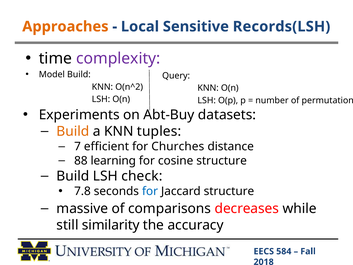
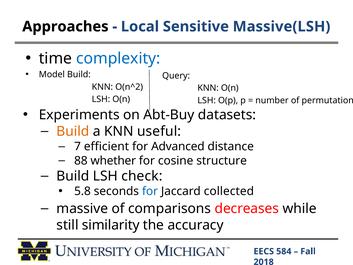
Approaches colour: orange -> black (65, 27)
Records(LSH: Records(LSH -> Massive(LSH (282, 27)
complexity colour: purple -> blue (118, 58)
tuples: tuples -> useful (159, 131)
Churches: Churches -> Advanced (178, 146)
learning: learning -> whether (113, 161)
7.8: 7.8 -> 5.8 (82, 191)
Jaccard structure: structure -> collected (229, 191)
